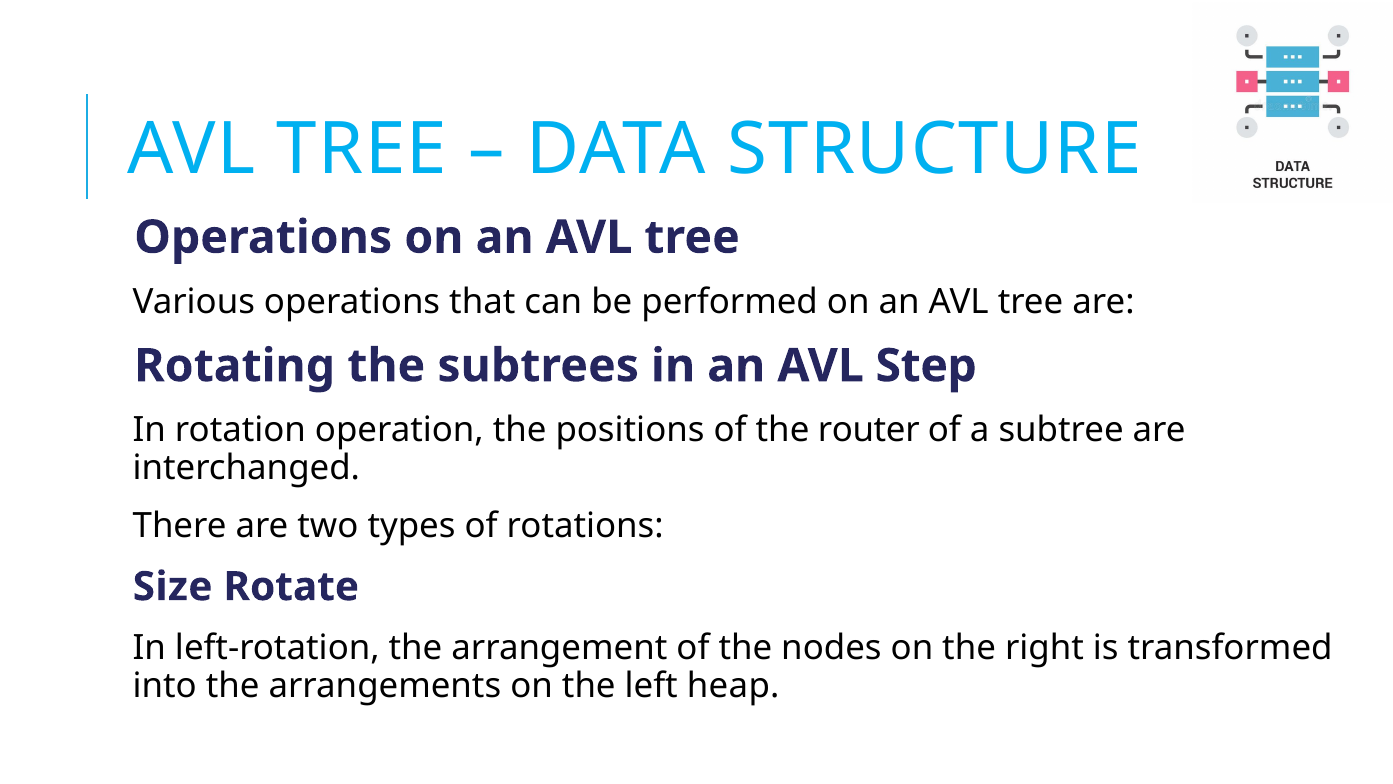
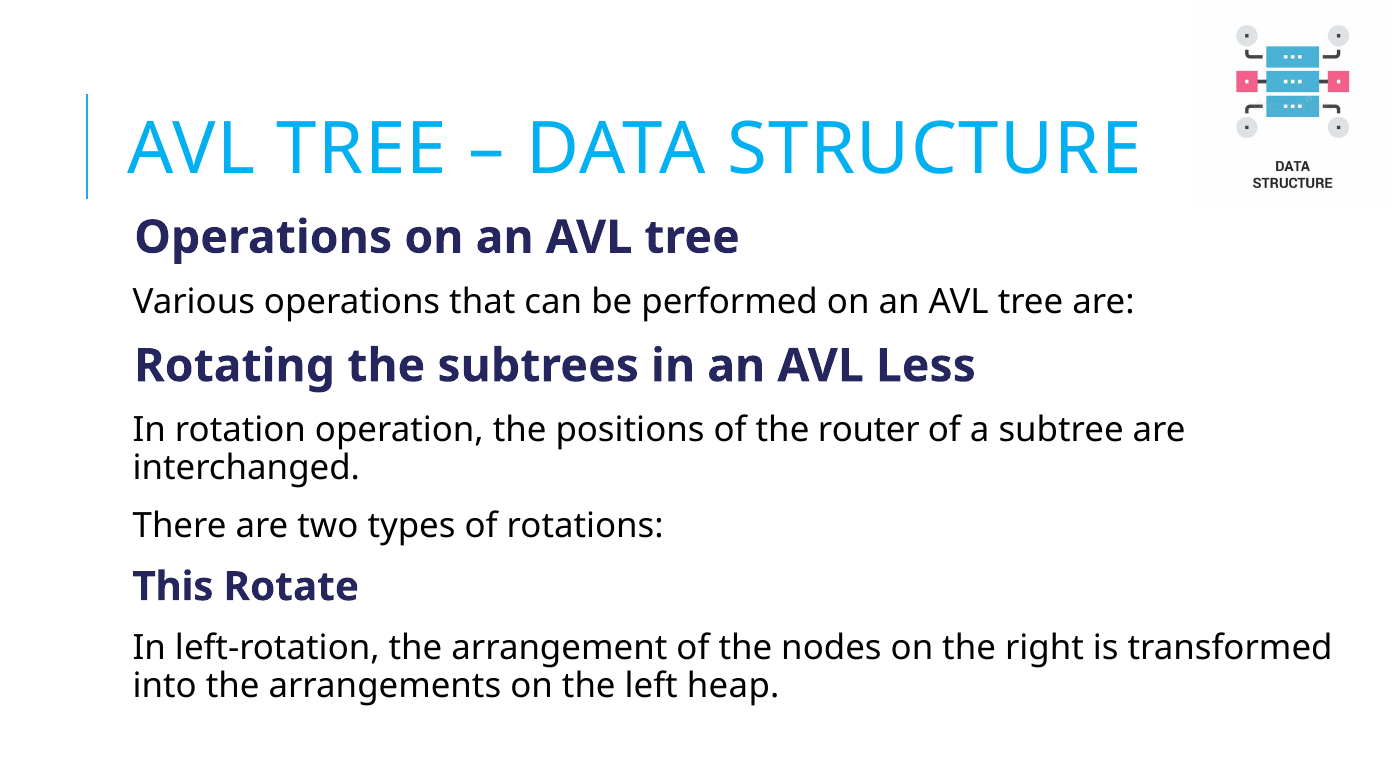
Step: Step -> Less (926, 366)
Size: Size -> This (173, 586)
